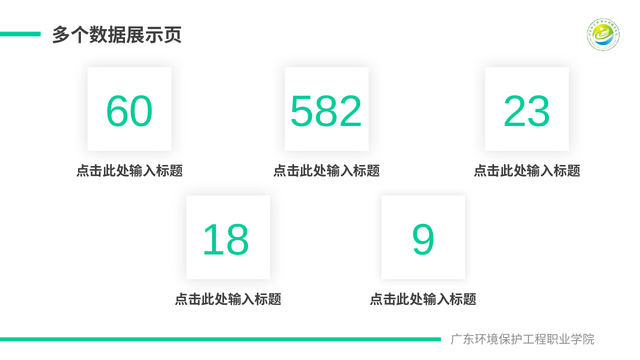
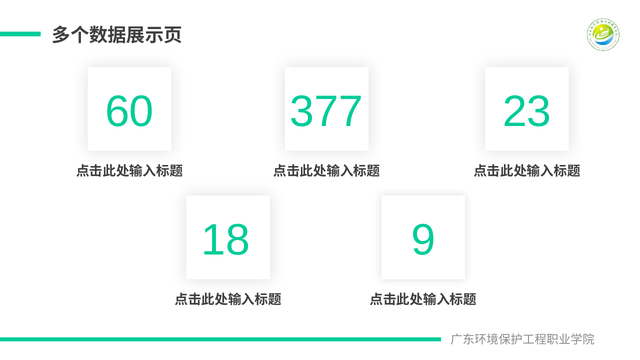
582: 582 -> 377 (327, 112)
